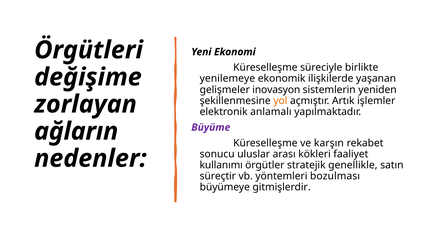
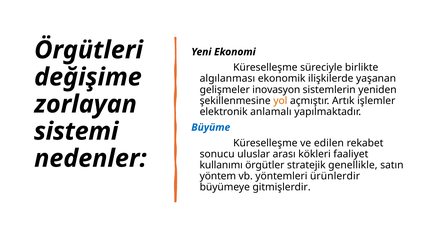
yenilemeye: yenilemeye -> algılanması (227, 79)
Büyüme colour: purple -> blue (211, 128)
ağların: ağların -> sistemi (76, 132)
karşın: karşın -> edilen (329, 143)
süreçtir: süreçtir -> yöntem (218, 176)
bozulması: bozulması -> ürünlerdir (335, 176)
